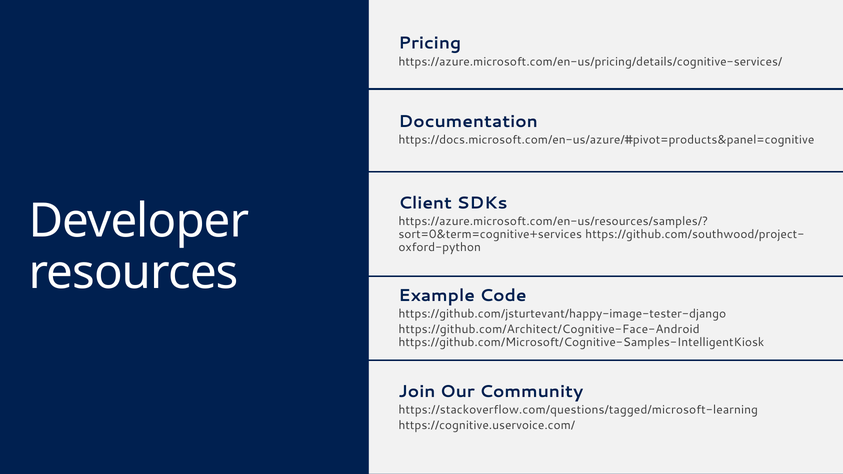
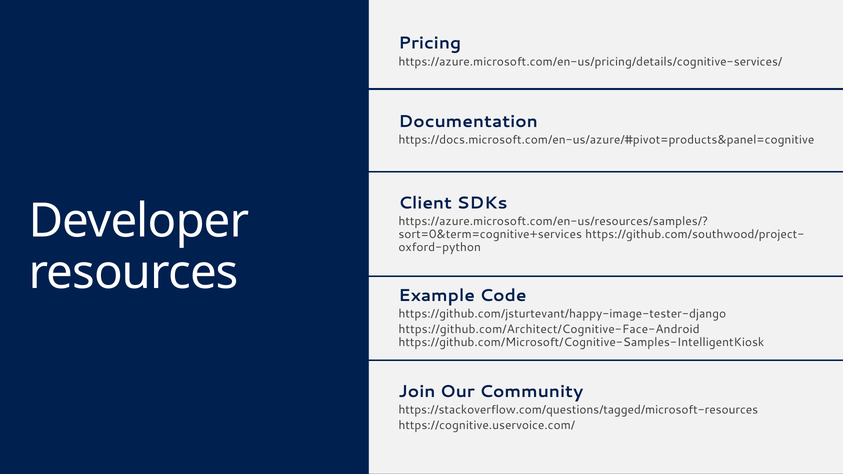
https://stackoverflow.com/questions/tagged/microsoft-learning: https://stackoverflow.com/questions/tagged/microsoft-learning -> https://stackoverflow.com/questions/tagged/microsoft-resources (578, 410)
